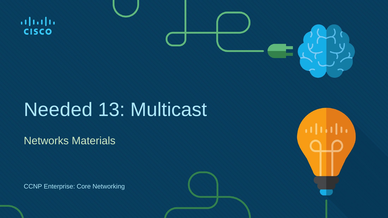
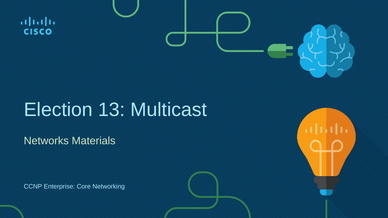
Needed: Needed -> Election (58, 110)
